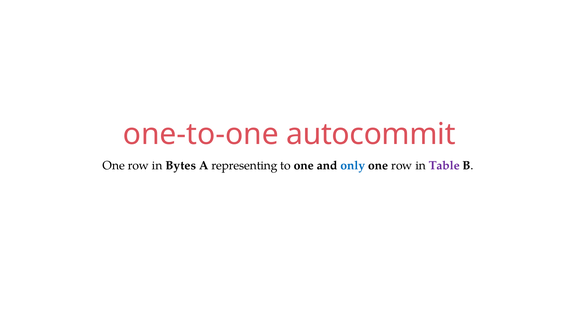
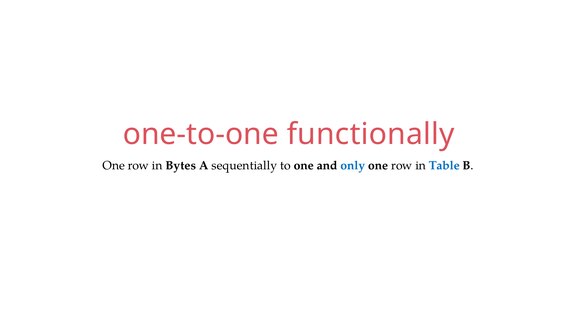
autocommit: autocommit -> functionally (371, 134)
representing: representing -> sequentially (244, 166)
Table colour: purple -> blue (444, 166)
